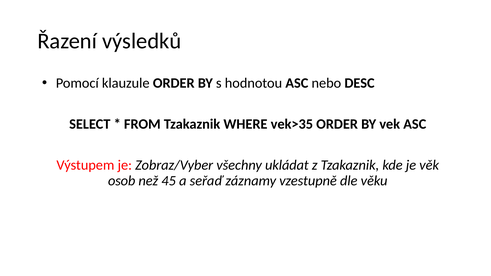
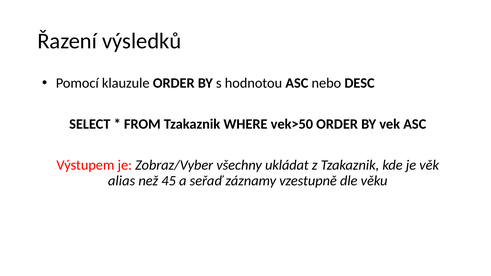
vek>35: vek>35 -> vek>50 (292, 124)
osob: osob -> alias (122, 181)
